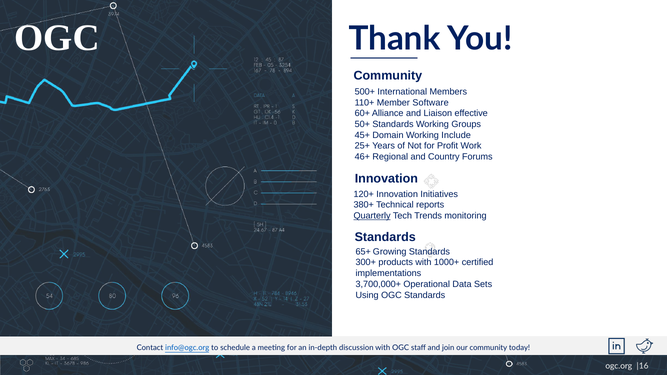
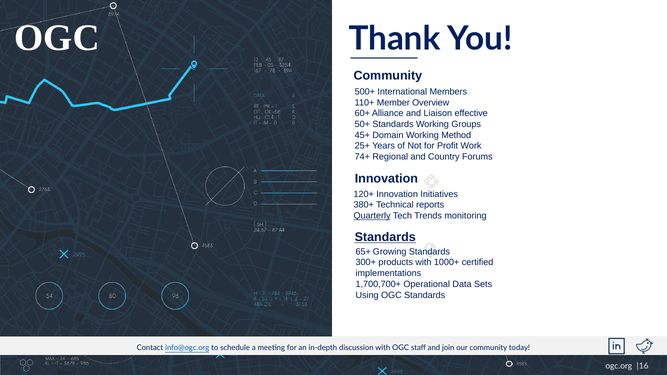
Software: Software -> Overview (431, 103)
Include: Include -> Method (456, 135)
46+: 46+ -> 74+ (362, 157)
Standards underline: none -> present (385, 237)
3,700,000+: 3,700,000+ -> 1,700,700+ (378, 284)
